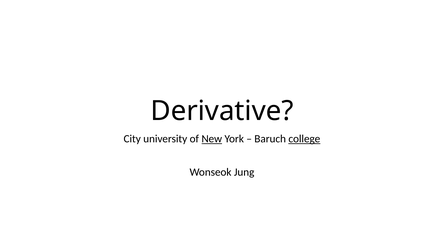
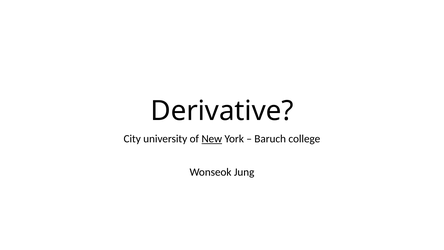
college underline: present -> none (304, 139)
